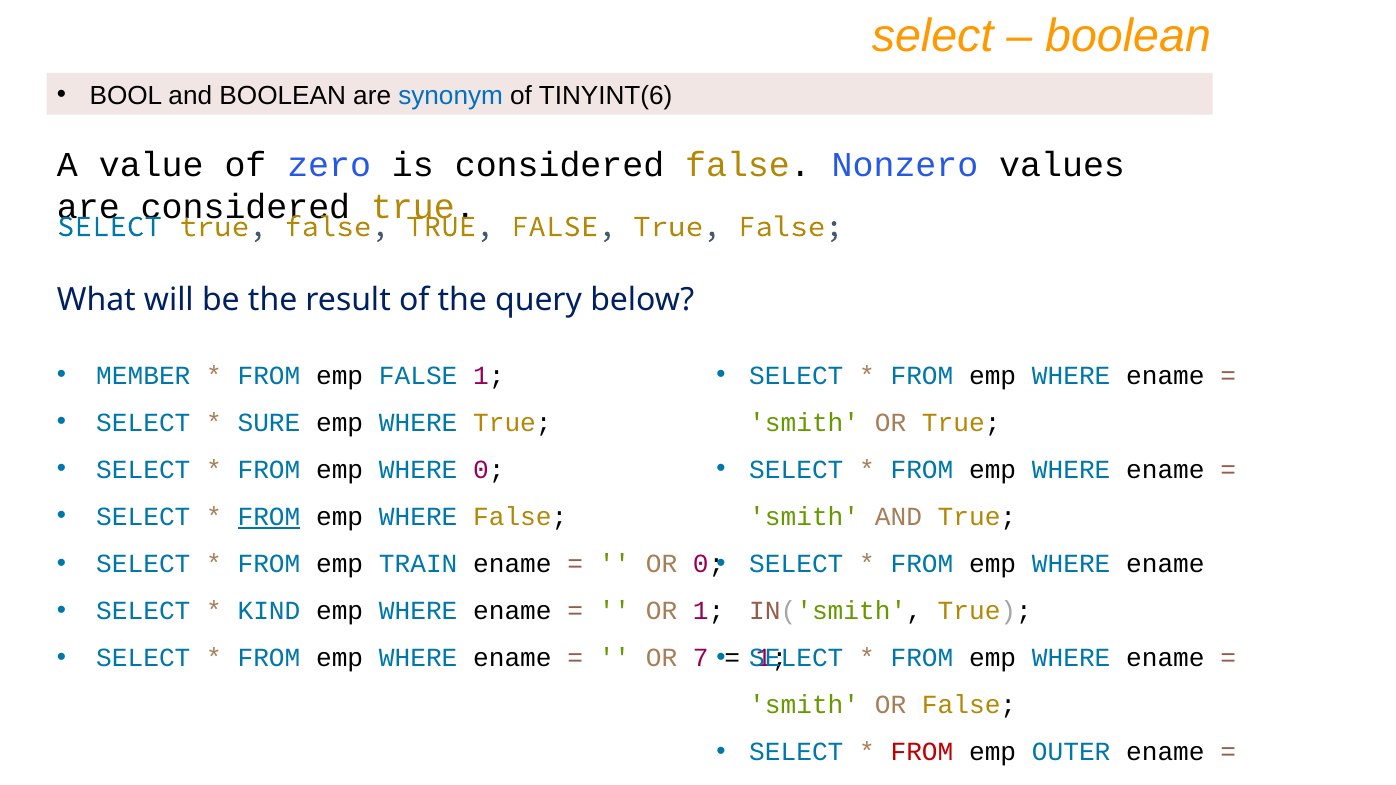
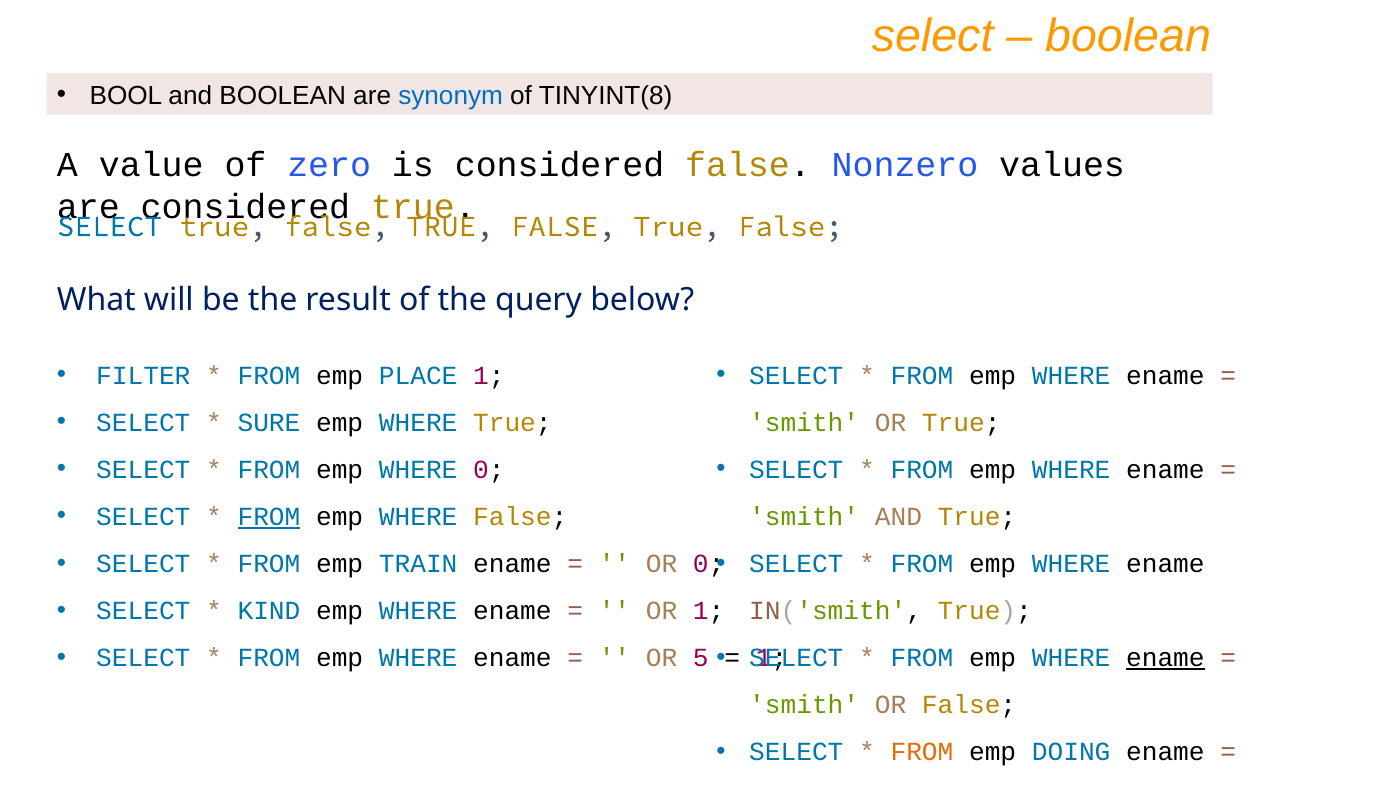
TINYINT(6: TINYINT(6 -> TINYINT(8 (606, 96)
MEMBER: MEMBER -> FILTER (143, 376)
emp FALSE: FALSE -> PLACE (418, 376)
7: 7 -> 5 (701, 658)
ename underline: none -> present (1165, 658)
FROM colour: red -> orange (922, 752)
OUTER: OUTER -> DOING (1071, 752)
